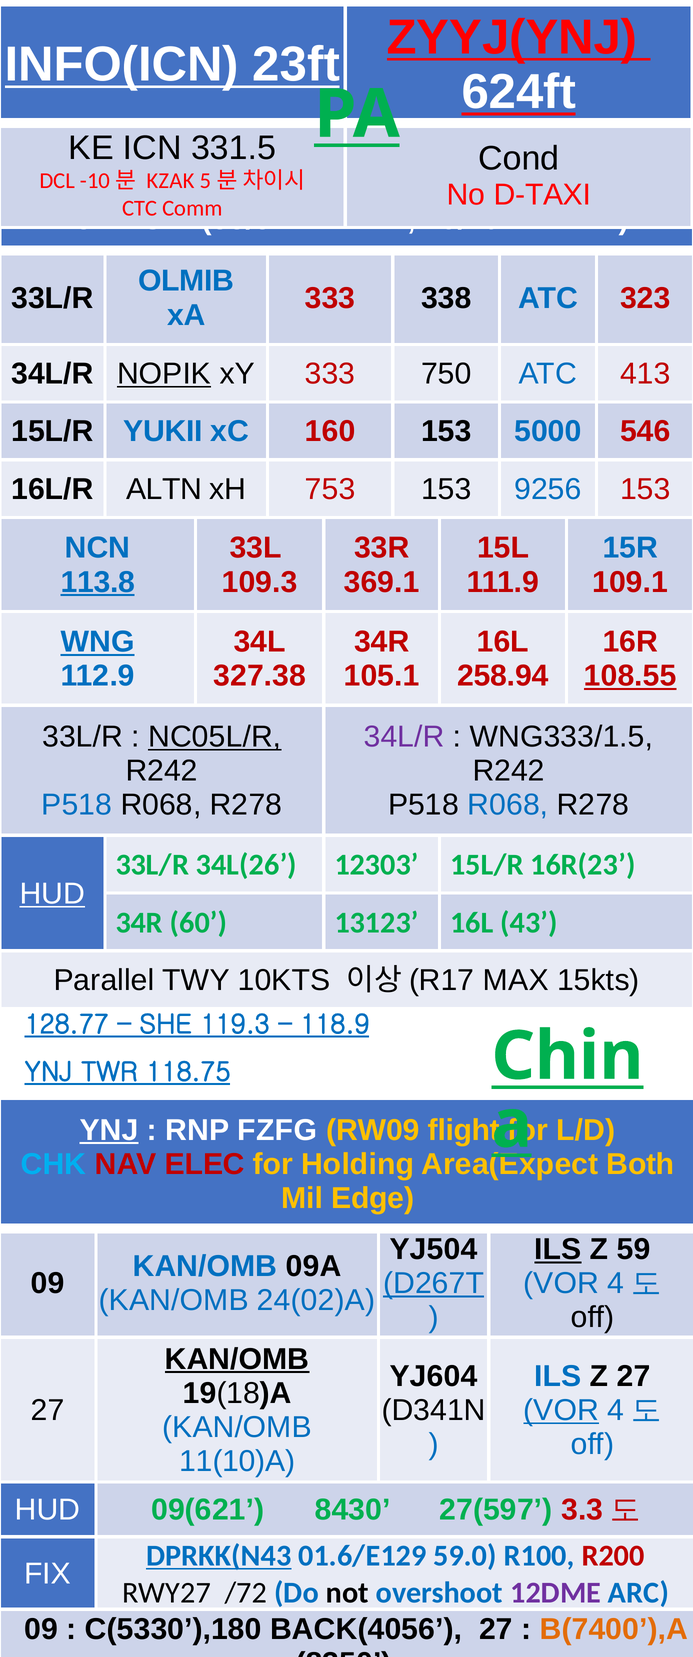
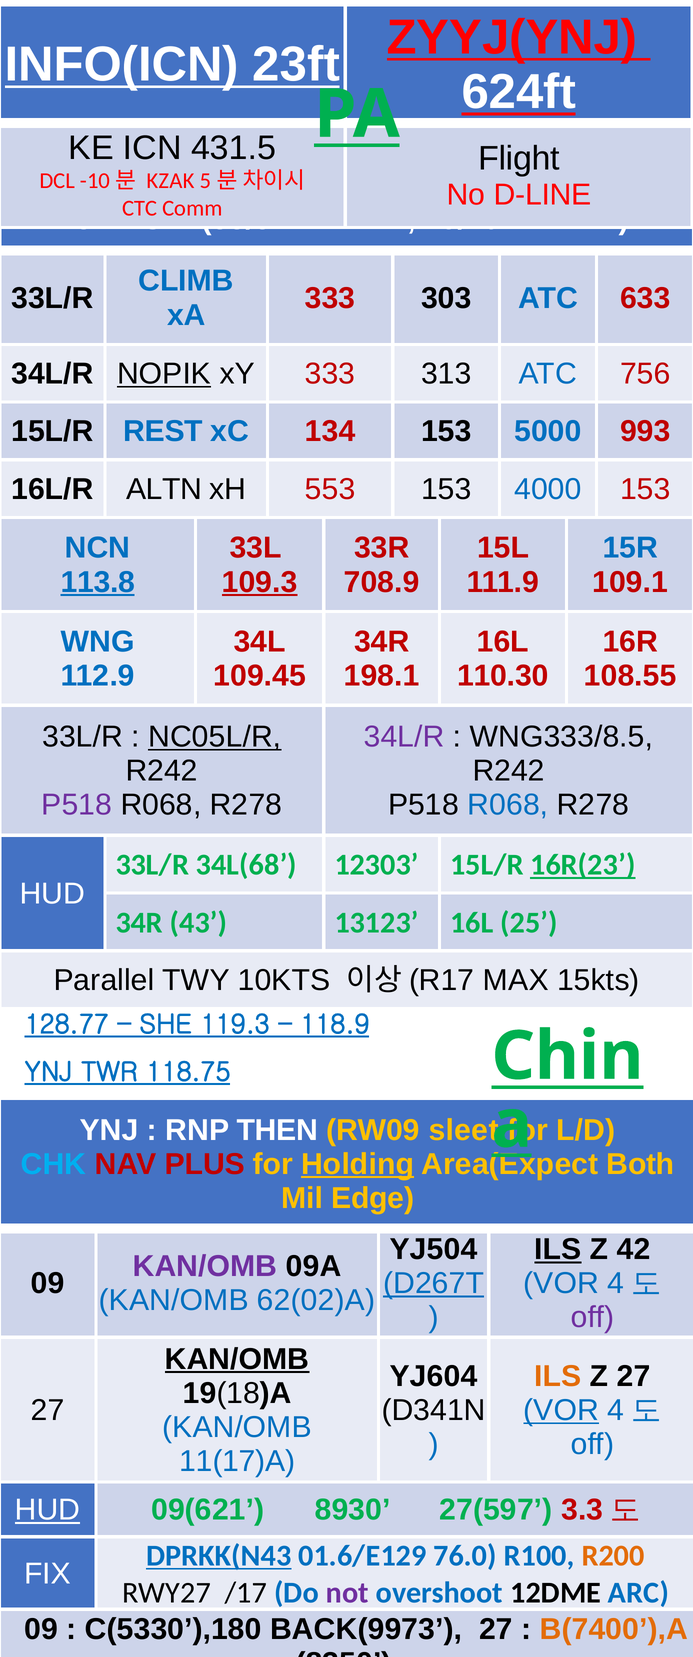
331.5: 331.5 -> 431.5 (234, 148)
Cond: Cond -> Flight (519, 159)
D-TAXI: D-TAXI -> D-LINE (542, 195)
OLMIB: OLMIB -> CLIMB (186, 281)
338: 338 -> 303 (446, 298)
323: 323 -> 633 (645, 298)
750: 750 -> 313 (446, 374)
413: 413 -> 756 (645, 374)
YUKII: YUKII -> REST (163, 432)
160: 160 -> 134 (330, 432)
546: 546 -> 993 (645, 432)
753: 753 -> 553 (330, 490)
9256: 9256 -> 4000 (548, 490)
109.3 underline: none -> present (260, 582)
369.1: 369.1 -> 708.9 (382, 582)
WNG underline: present -> none (98, 642)
327.38: 327.38 -> 109.45 (260, 676)
105.1: 105.1 -> 198.1 (382, 676)
258.94: 258.94 -> 110.30 (503, 676)
108.55 underline: present -> none (630, 676)
WNG333/1.5: WNG333/1.5 -> WNG333/8.5 (561, 737)
P518 colour: blue -> purple (77, 805)
34L(26: 34L(26 -> 34L(68 (246, 866)
16R(23 underline: none -> present (583, 866)
HUD underline: present -> none (52, 894)
60: 60 -> 43 (199, 923)
43: 43 -> 25 (529, 923)
YNJ underline: present -> none (109, 1131)
FZFG: FZFG -> THEN (277, 1131)
flight: flight -> sleet (464, 1131)
ELEC: ELEC -> PLUS (205, 1165)
Holding underline: none -> present (358, 1165)
59: 59 -> 42 (634, 1250)
KAN/OMB colour: blue -> purple (205, 1267)
24(02)A: 24(02)A -> 62(02)A (316, 1301)
off colour: black -> purple (593, 1318)
ILS colour: blue -> orange (558, 1377)
11(10)A: 11(10)A -> 11(17)A (237, 1462)
HUD underline: none -> present (48, 1511)
8430: 8430 -> 8930 (353, 1511)
59.0: 59.0 -> 76.0 (465, 1557)
R200 colour: red -> orange (613, 1557)
/72: /72 -> /17 (246, 1594)
not colour: black -> purple (347, 1594)
12DME colour: purple -> black (556, 1594)
BACK(4056: BACK(4056 -> BACK(9973 (366, 1630)
